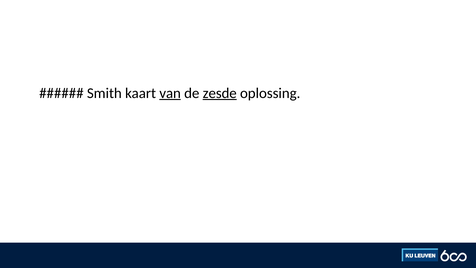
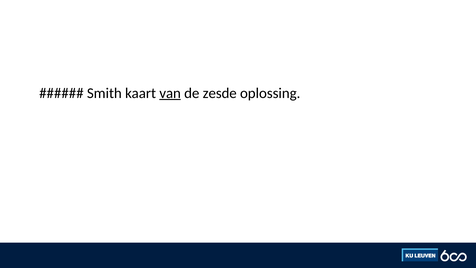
zesde underline: present -> none (220, 93)
